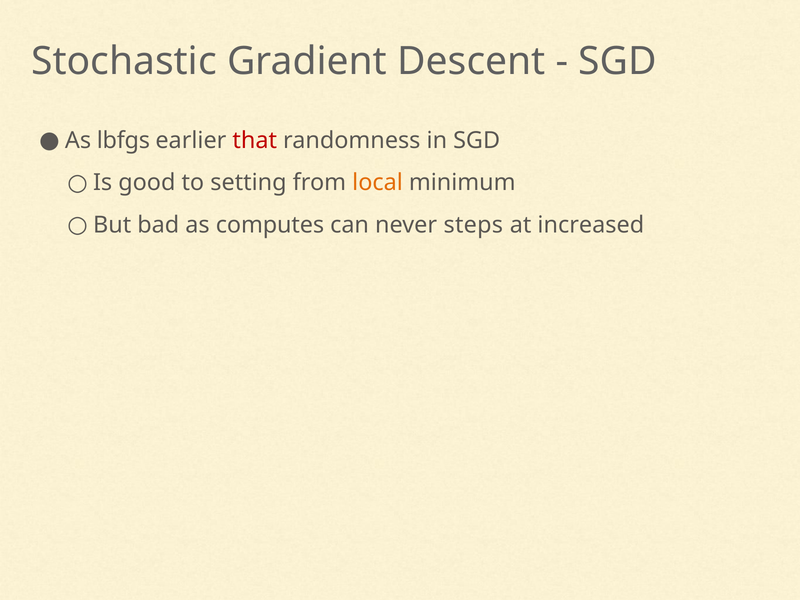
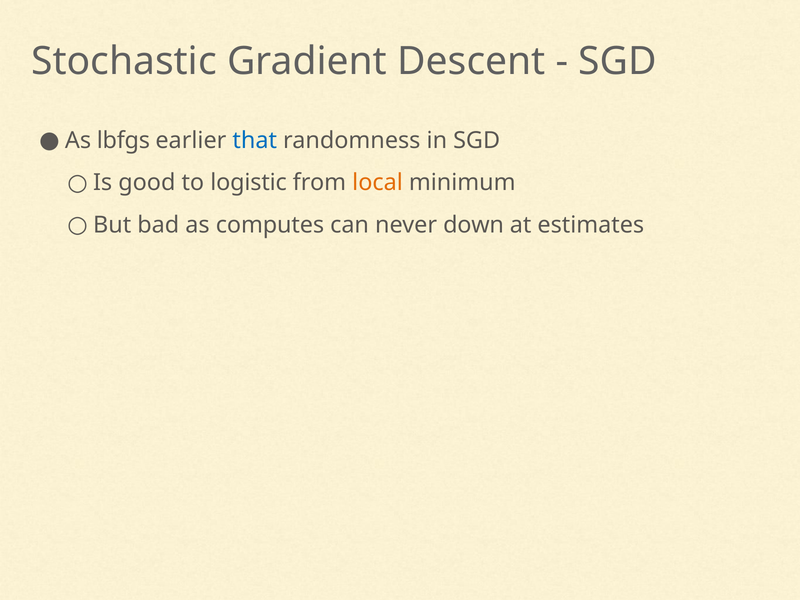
that colour: red -> blue (255, 141)
setting: setting -> logistic (249, 183)
steps: steps -> down (474, 225)
increased: increased -> estimates (591, 225)
